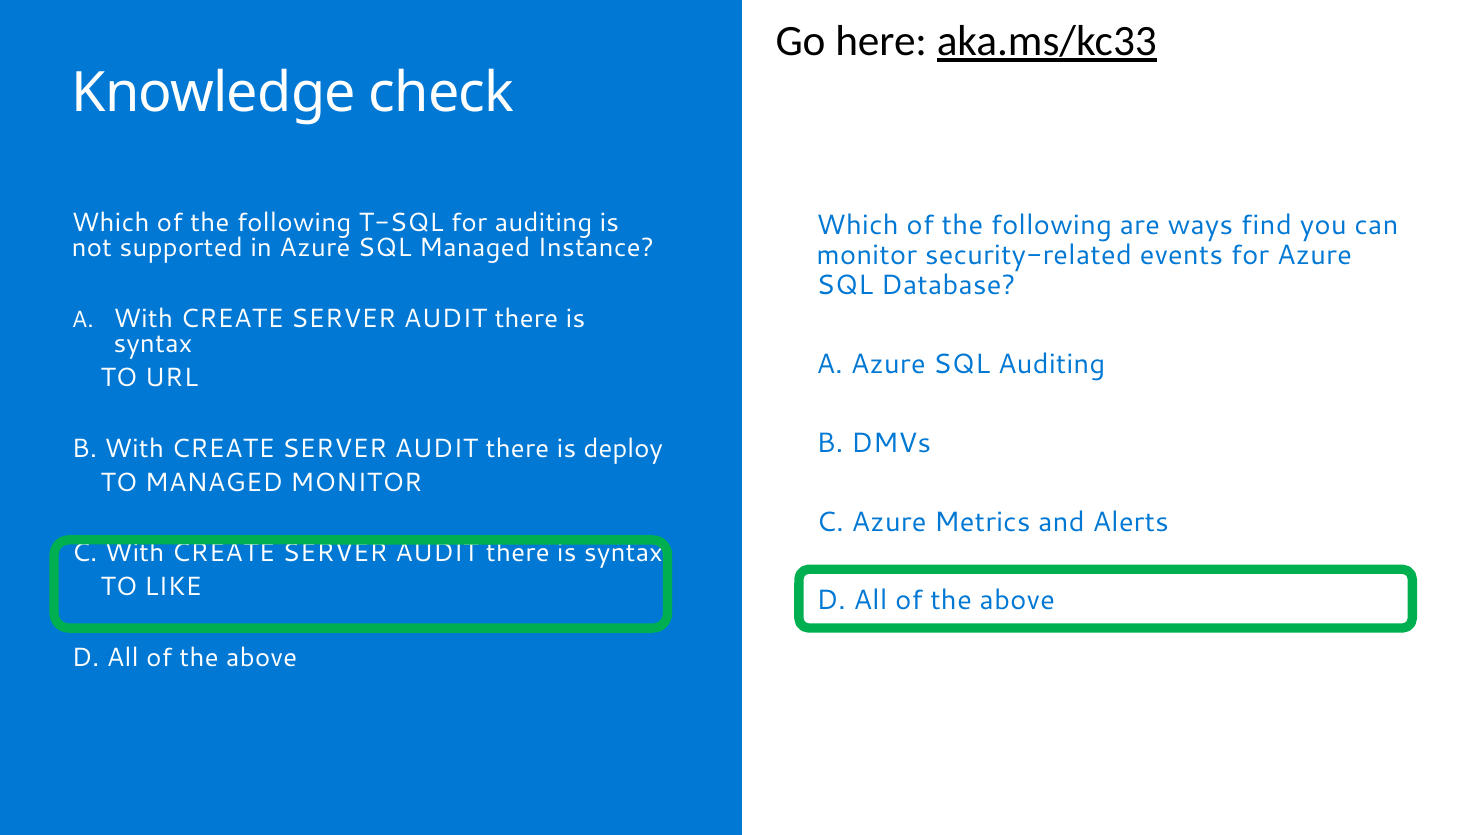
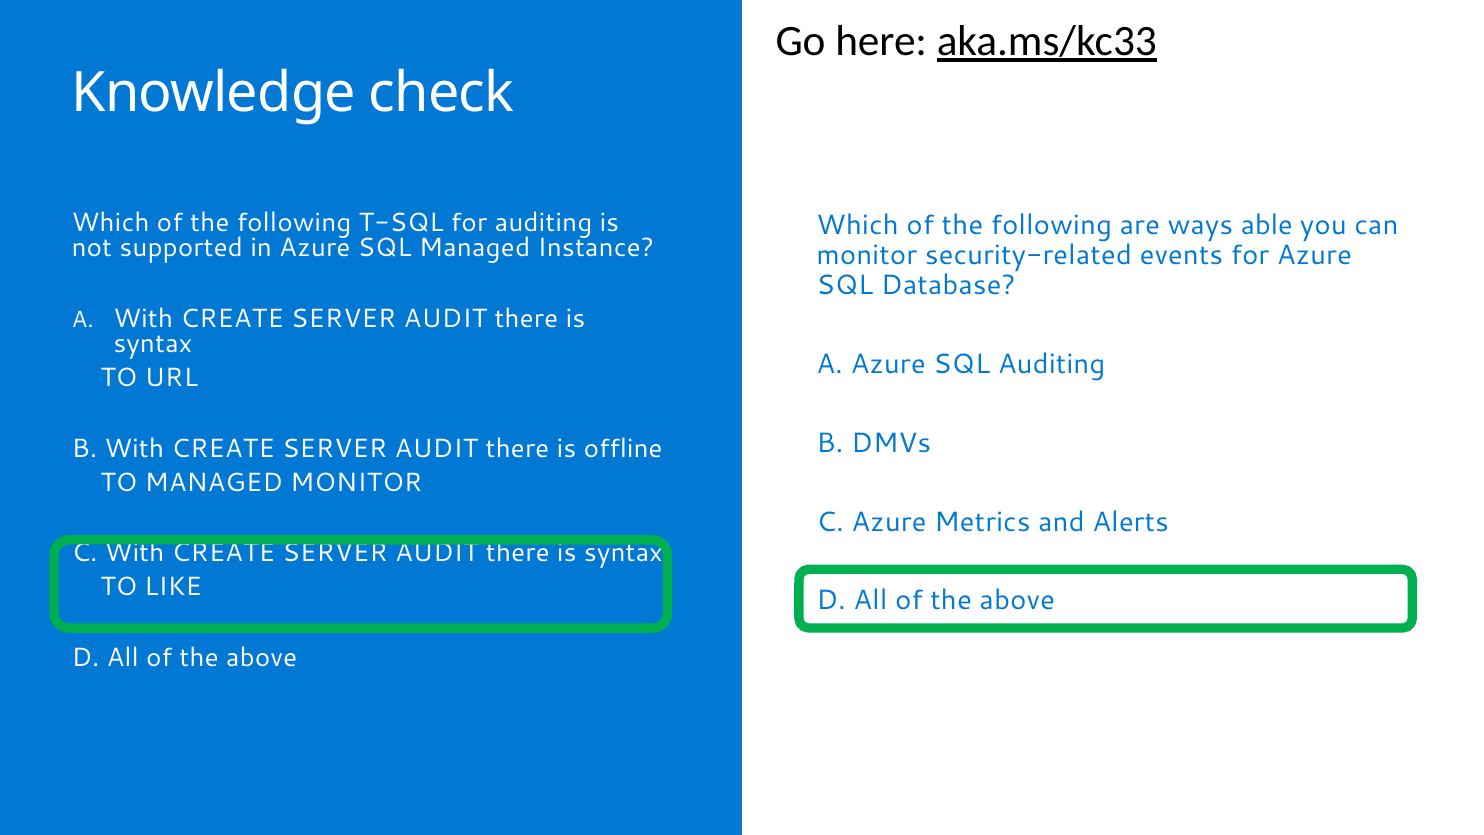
find: find -> able (1267, 226)
deploy: deploy -> offline (623, 449)
